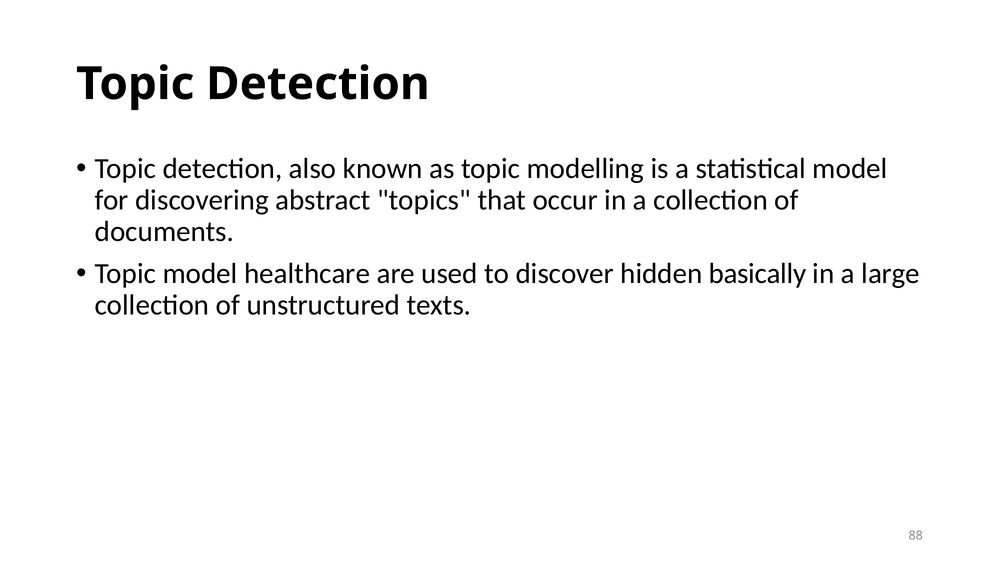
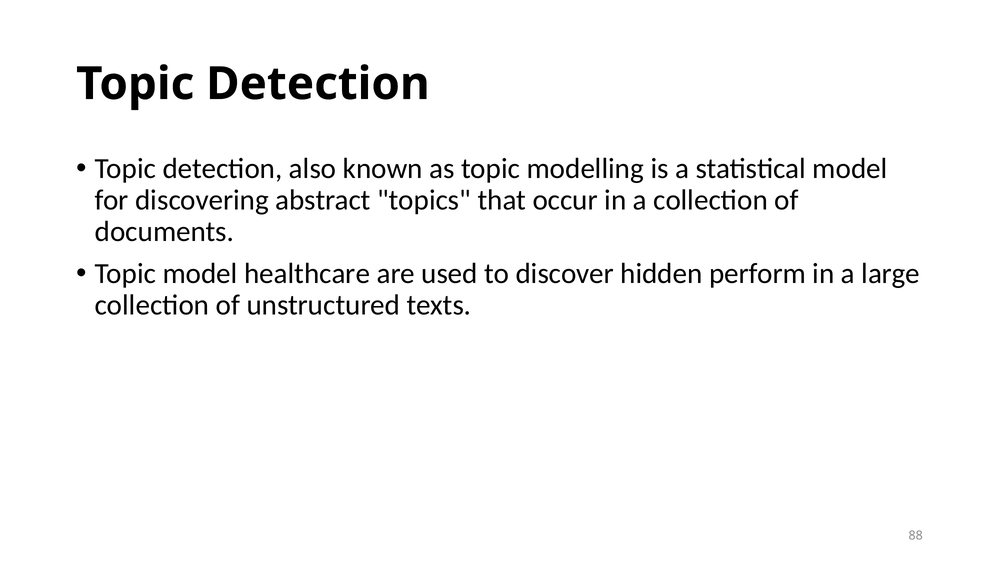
basically: basically -> perform (757, 274)
